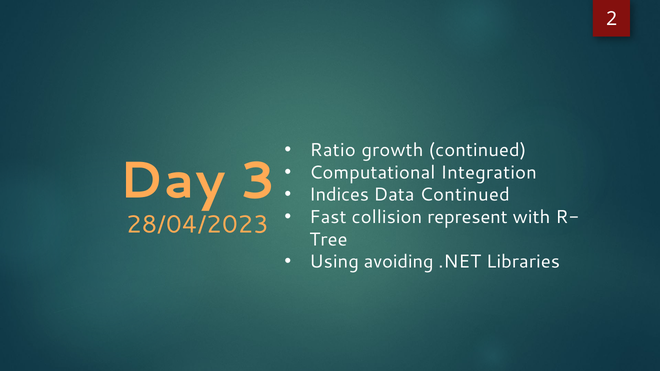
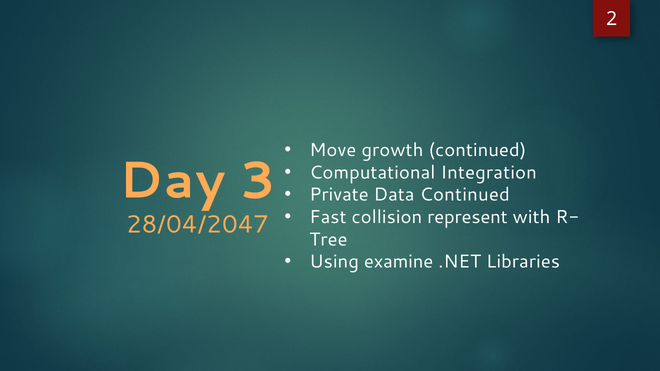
Ratio: Ratio -> Move (333, 150)
Indices: Indices -> Private (339, 195)
28/04/2023: 28/04/2023 -> 28/04/2047 (198, 225)
avoiding: avoiding -> examine (399, 262)
